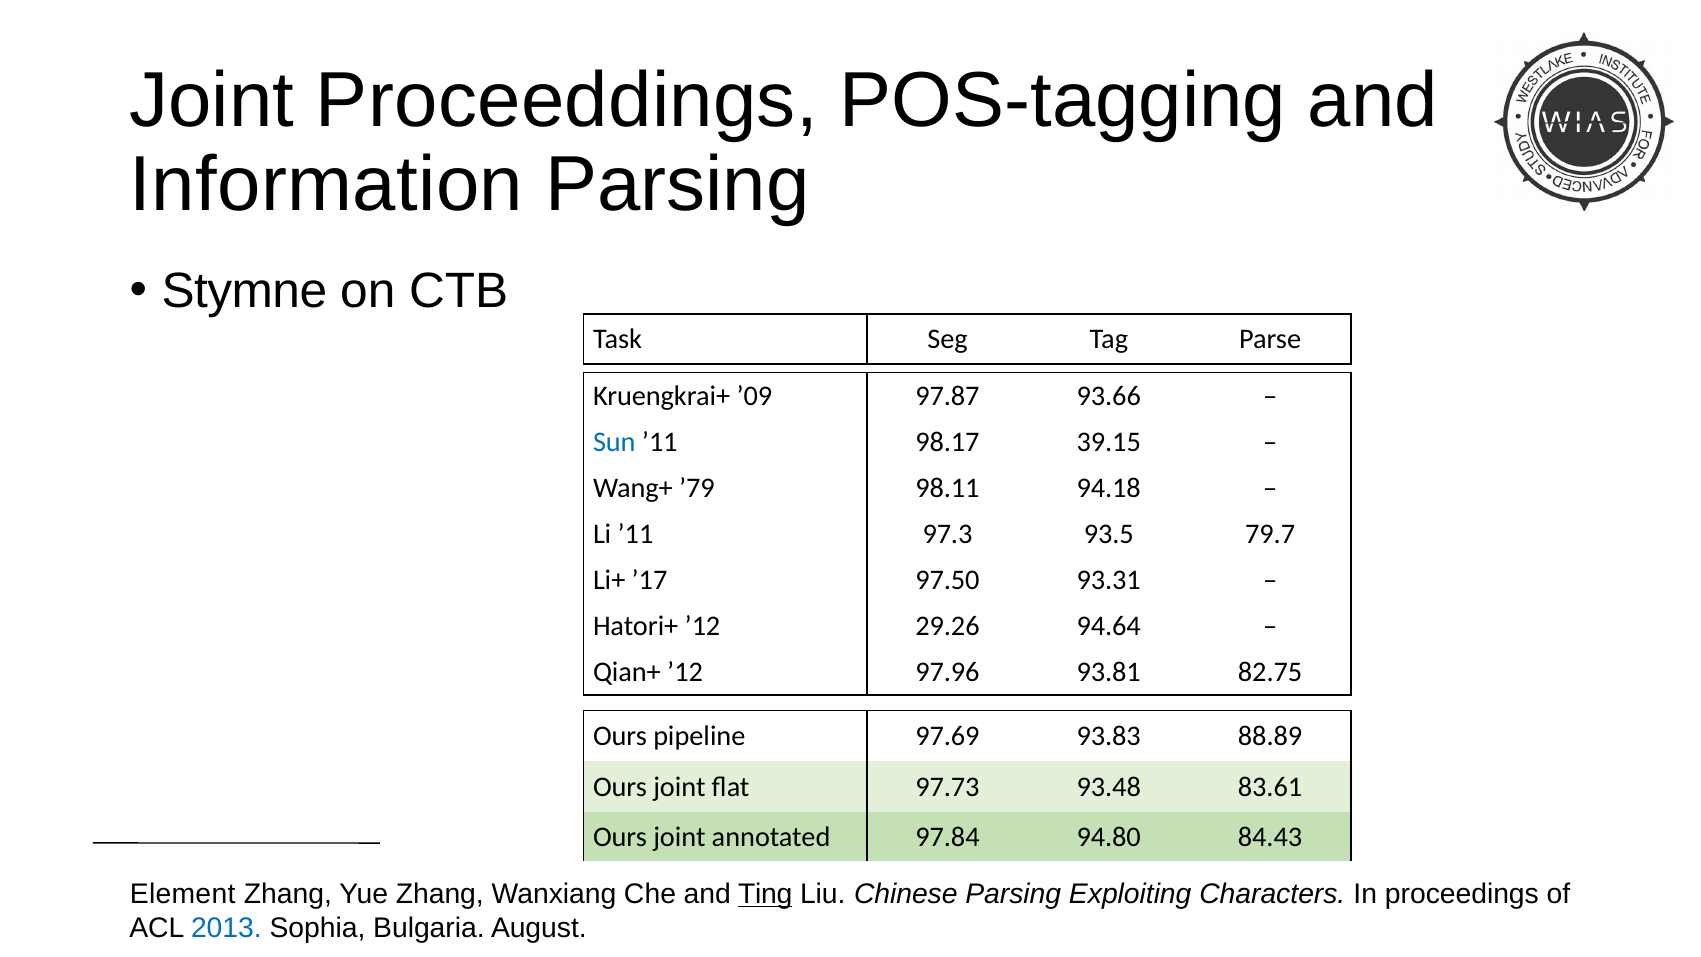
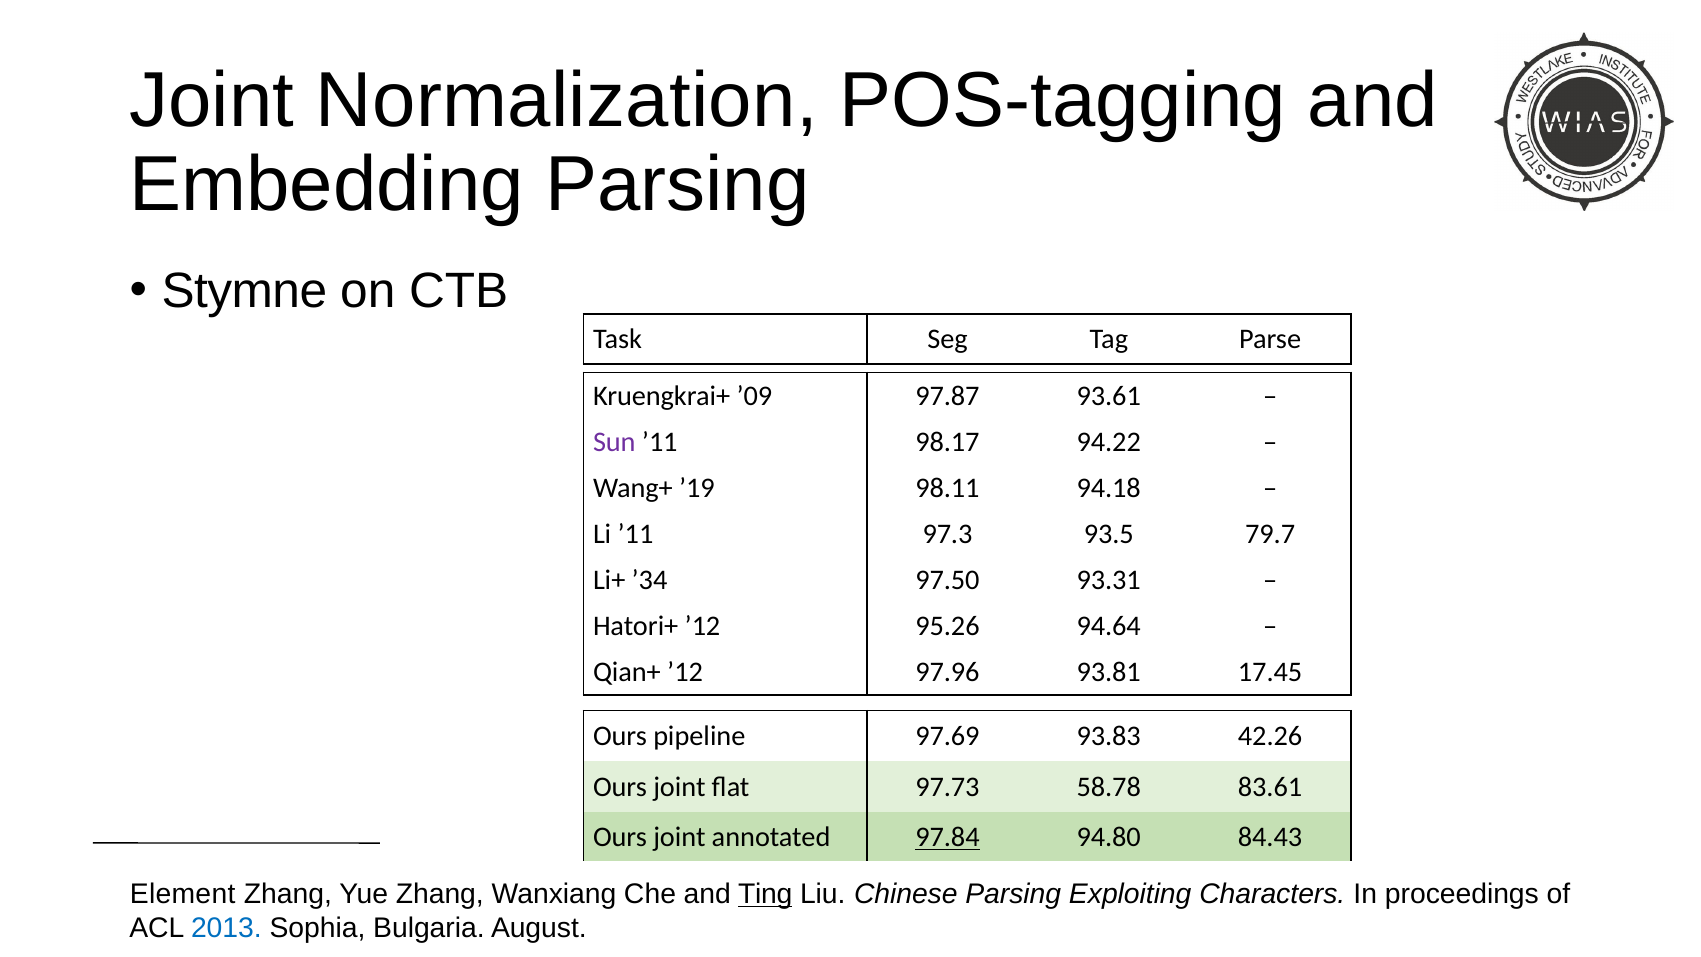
Proceeddings: Proceeddings -> Normalization (567, 101)
Information: Information -> Embedding (327, 185)
93.66: 93.66 -> 93.61 (1109, 396)
Sun colour: blue -> purple (614, 442)
39.15: 39.15 -> 94.22 (1109, 442)
’79: ’79 -> ’19 (697, 488)
’17: ’17 -> ’34 (650, 580)
29.26: 29.26 -> 95.26 (947, 626)
82.75: 82.75 -> 17.45 (1270, 672)
88.89: 88.89 -> 42.26 (1270, 736)
93.48: 93.48 -> 58.78 (1109, 787)
97.84 underline: none -> present (947, 837)
